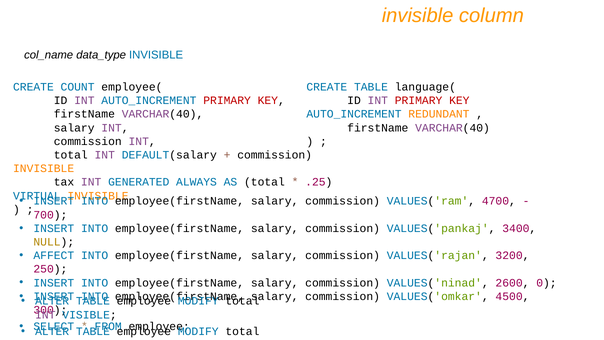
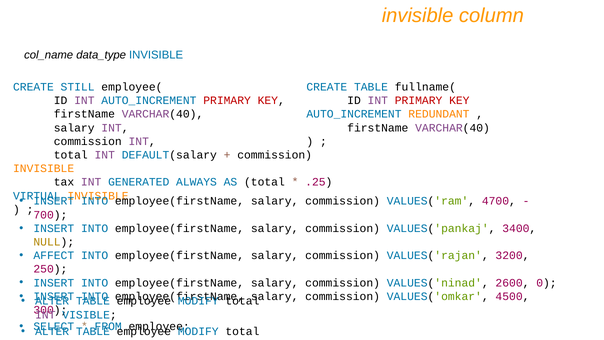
COUNT: COUNT -> STILL (78, 87)
language(: language( -> fullname( (425, 87)
